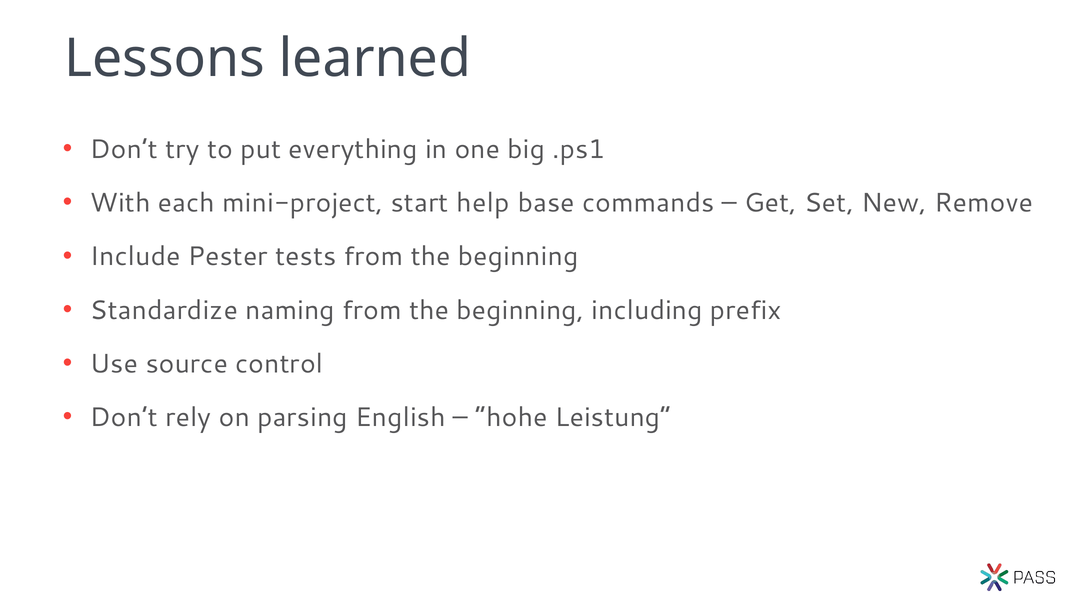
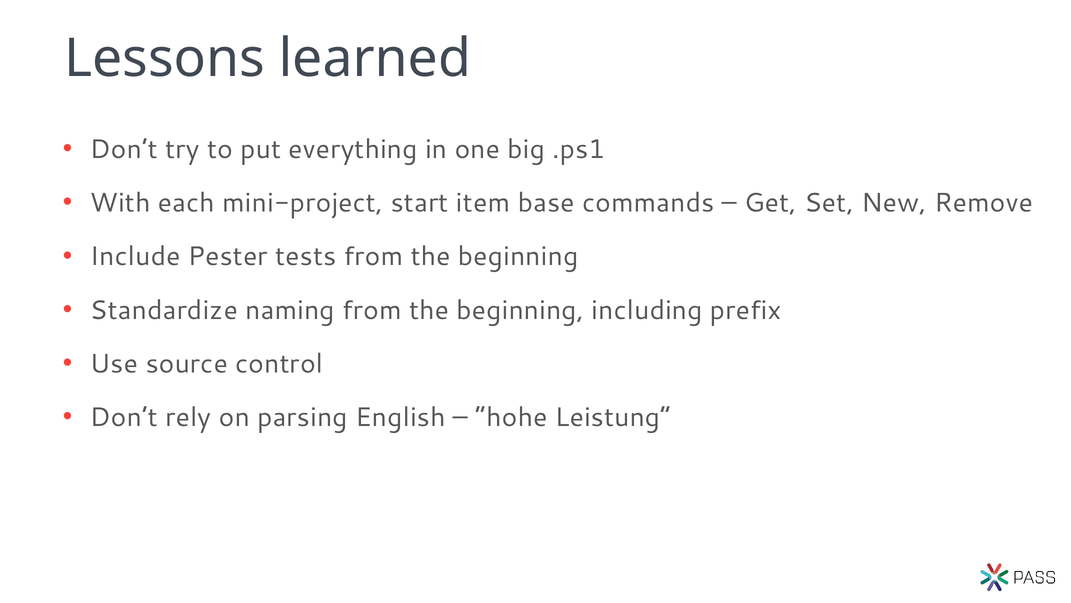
help: help -> item (483, 203)
